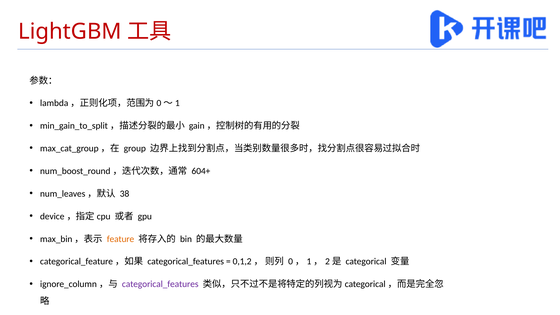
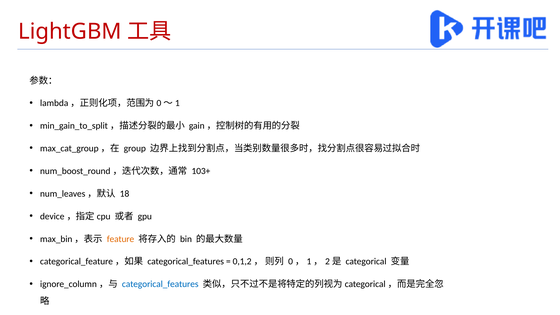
604+: 604+ -> 103+ (201, 171)
38: 38 -> 18 (125, 194)
categorical_features colour: purple -> blue (160, 284)
